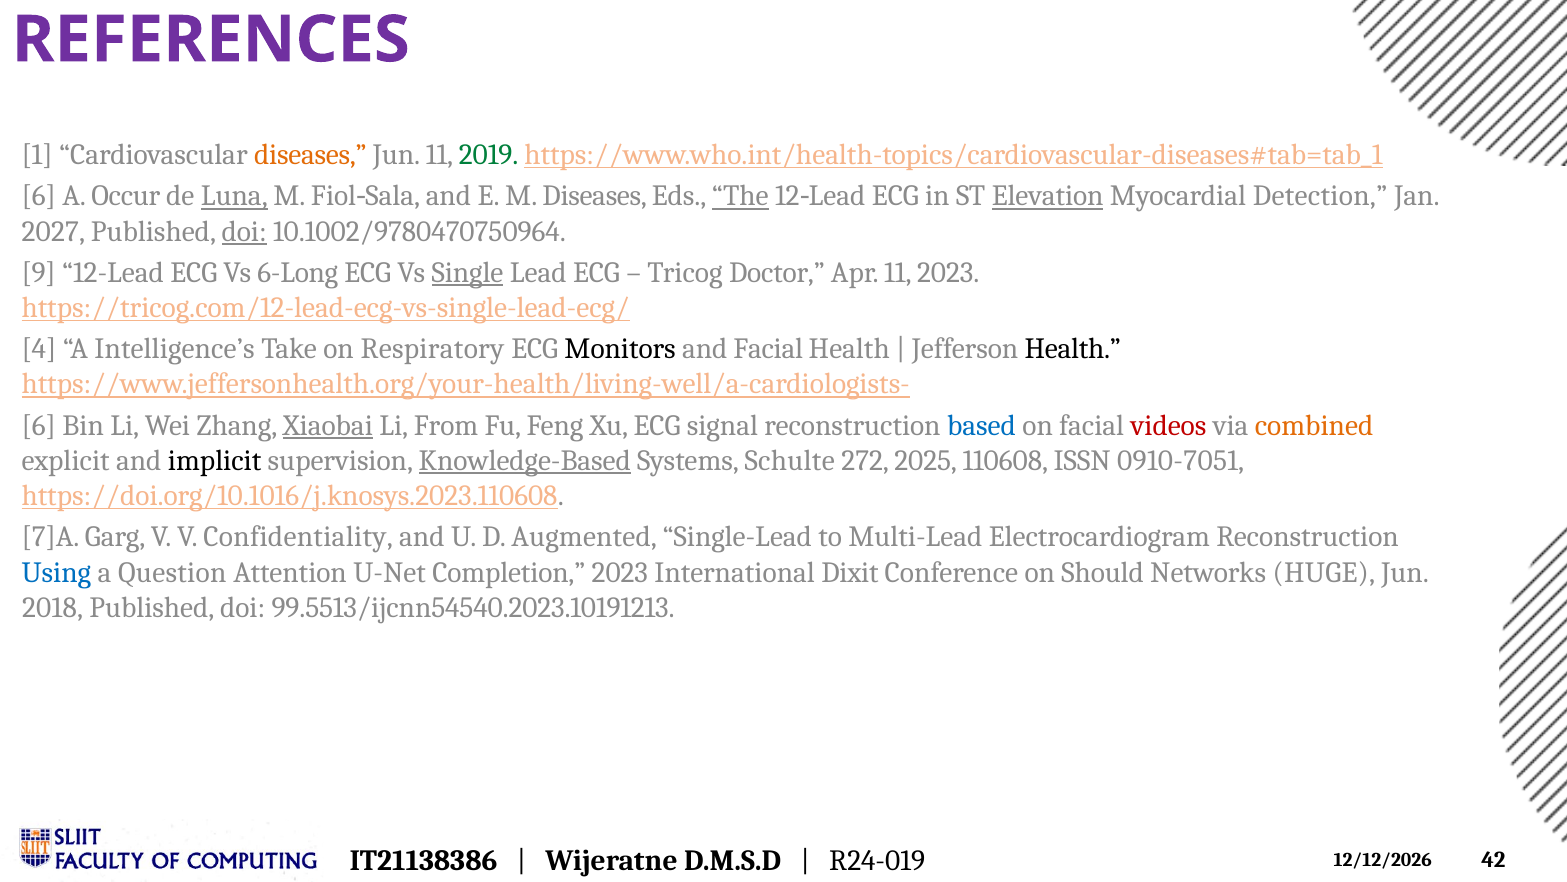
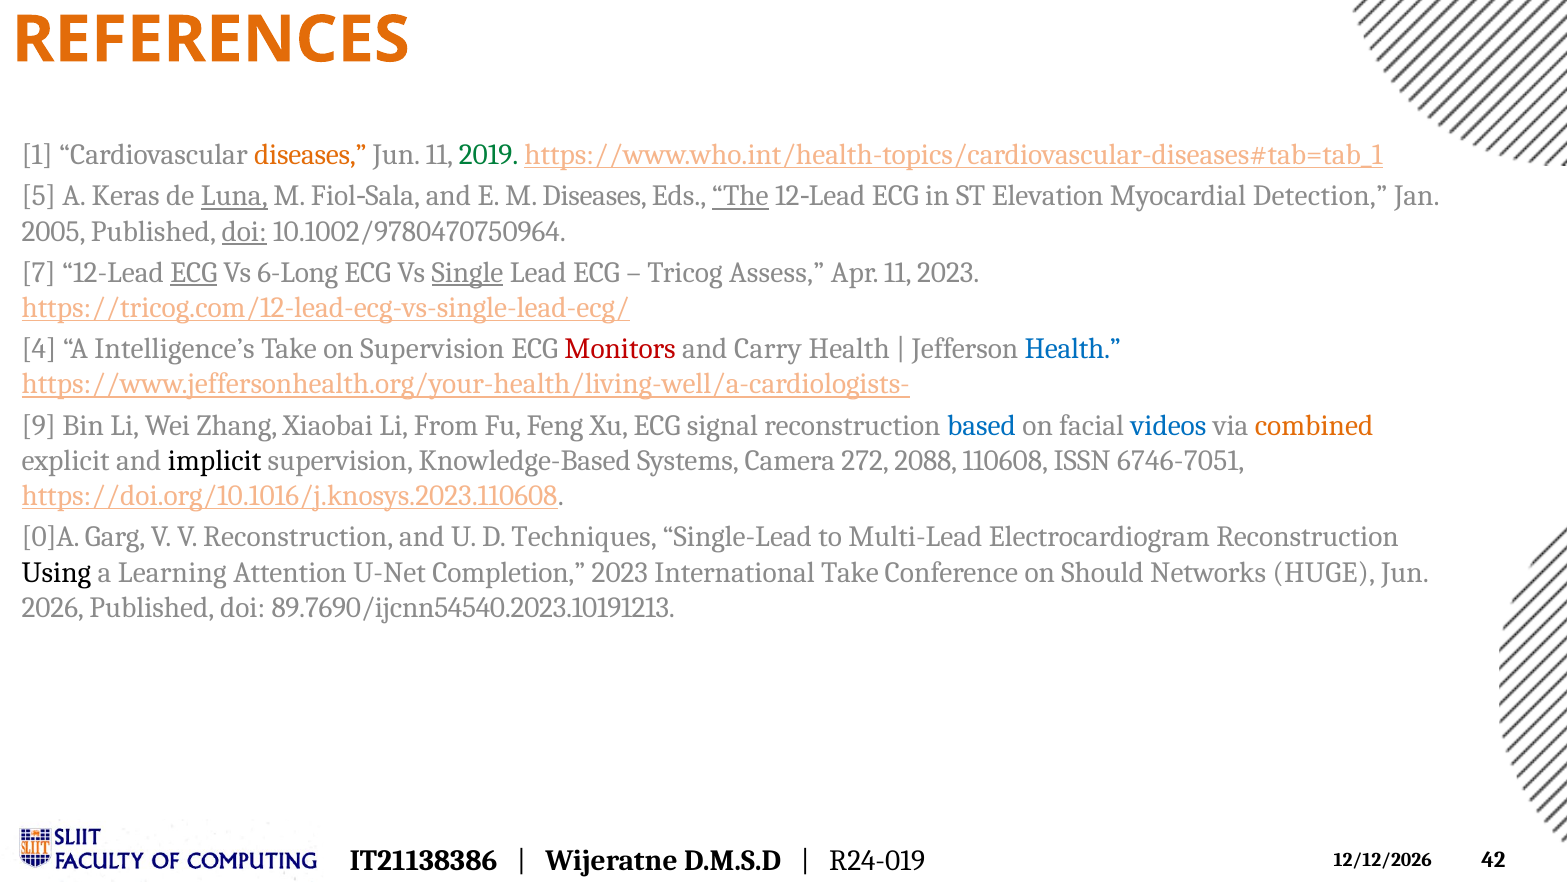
REFERENCES colour: purple -> orange (211, 40)
6: 6 -> 5 (39, 196)
Occur: Occur -> Keras (126, 196)
Elevation underline: present -> none (1048, 196)
2027: 2027 -> 2005 (54, 231)
9: 9 -> 7 (39, 272)
ECG underline: none -> present (194, 272)
Doctor: Doctor -> Assess (777, 272)
on Respiratory: Respiratory -> Supervision (432, 349)
Monitors colour: black -> red (620, 349)
and Facial: Facial -> Carry (768, 349)
Health colour: black -> blue (1073, 349)
6: 6 -> 9 (39, 425)
Xiaobai underline: present -> none (328, 425)
videos colour: red -> blue (1168, 425)
Knowledge-Based underline: present -> none (525, 460)
Schulte: Schulte -> Camera (790, 460)
2025: 2025 -> 2088 (926, 460)
0910-7051: 0910-7051 -> 6746-7051 (1181, 460)
7]A: 7]A -> 0]A (51, 537)
V Confidentiality: Confidentiality -> Reconstruction (298, 537)
Augmented: Augmented -> Techniques (584, 537)
Using colour: blue -> black (56, 572)
Question: Question -> Learning (172, 572)
International Dixit: Dixit -> Take (850, 572)
2018: 2018 -> 2026 (53, 607)
99.5513/ijcnn54540.2023.10191213: 99.5513/ijcnn54540.2023.10191213 -> 89.7690/ijcnn54540.2023.10191213 (473, 607)
